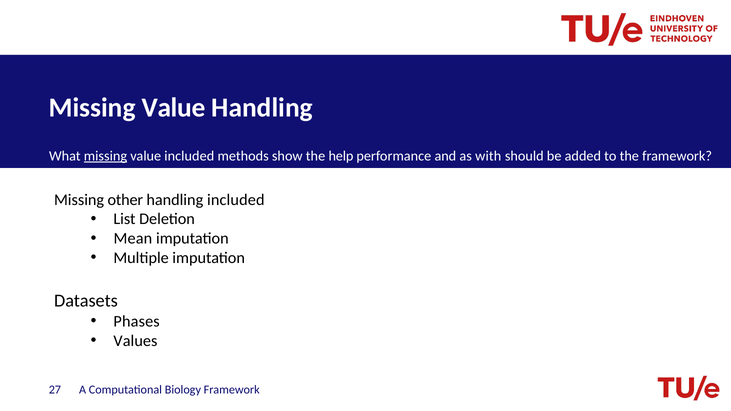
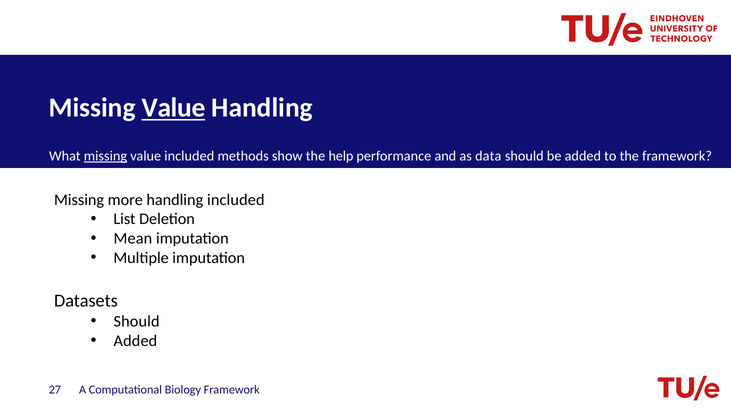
Value underline: none -> present (174, 108)
with: with -> data (488, 156)
other: other -> more (125, 200)
Phases: Phases -> Should (137, 322)
Values: Values -> Added (135, 341)
